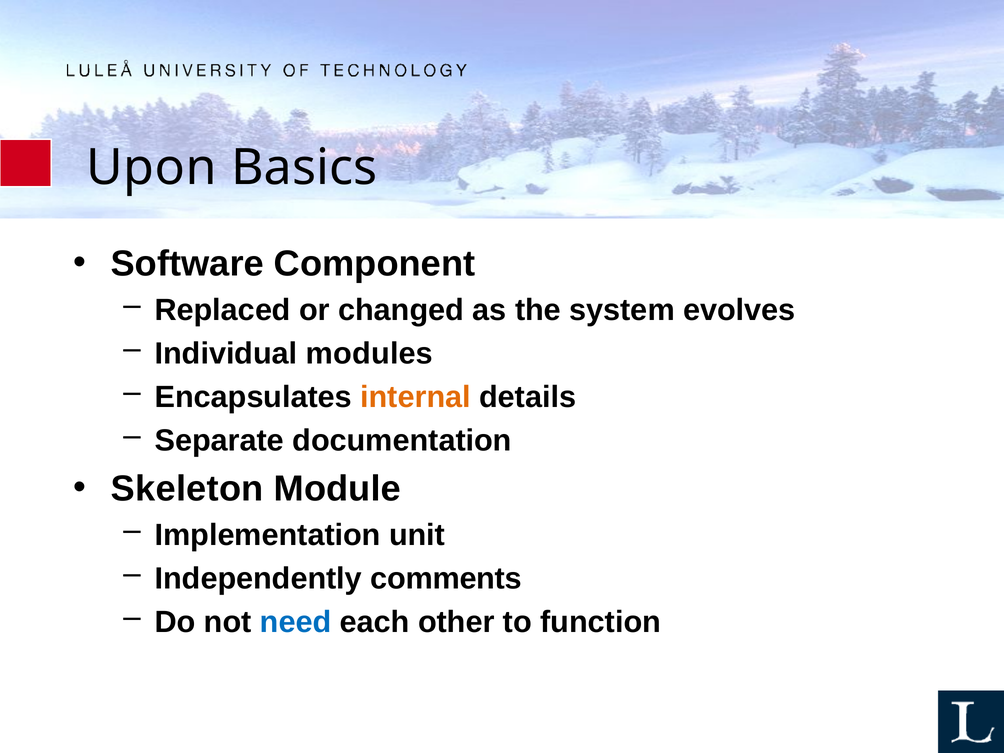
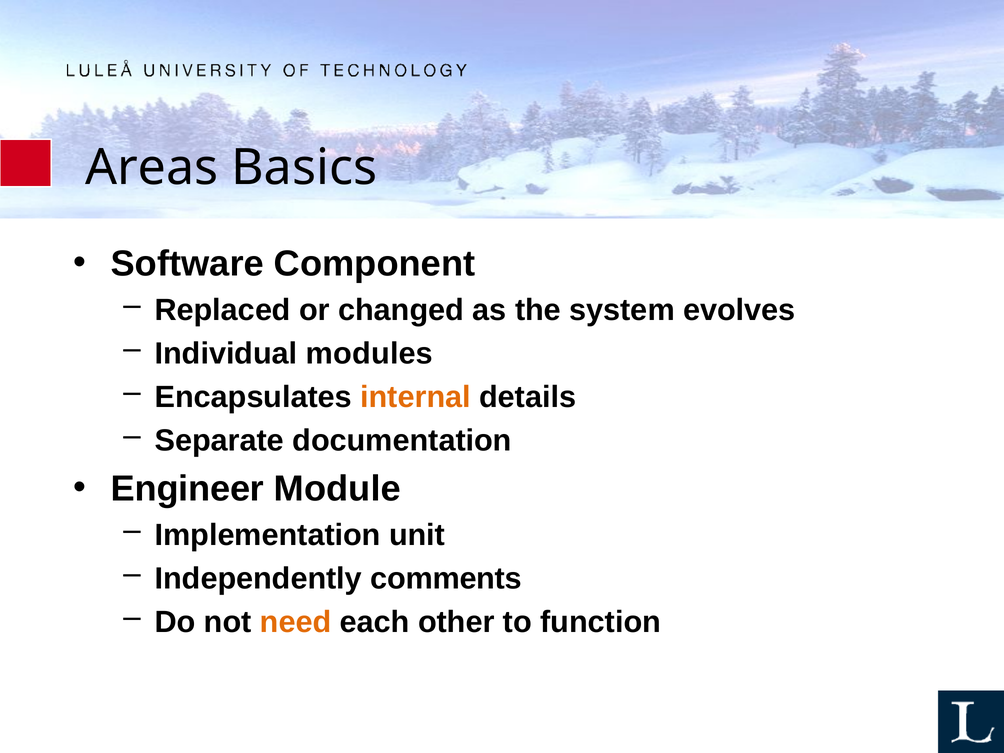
Upon: Upon -> Areas (152, 168)
Skeleton: Skeleton -> Engineer (187, 489)
need colour: blue -> orange (296, 622)
